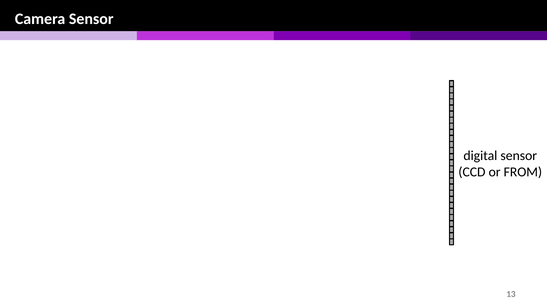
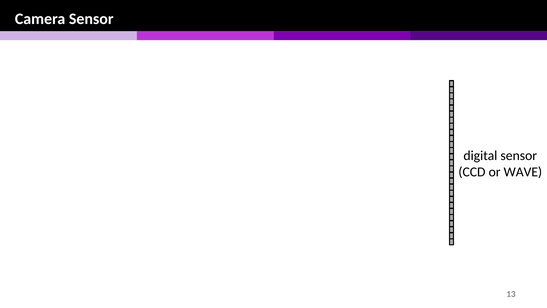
FROM: FROM -> WAVE (523, 172)
